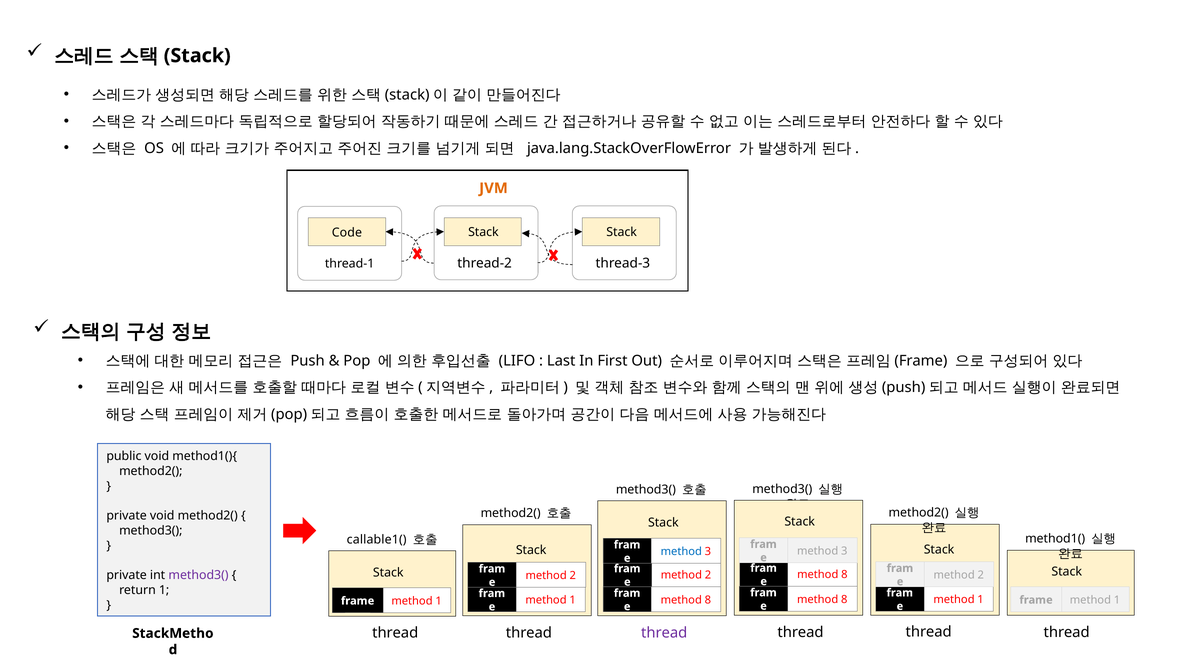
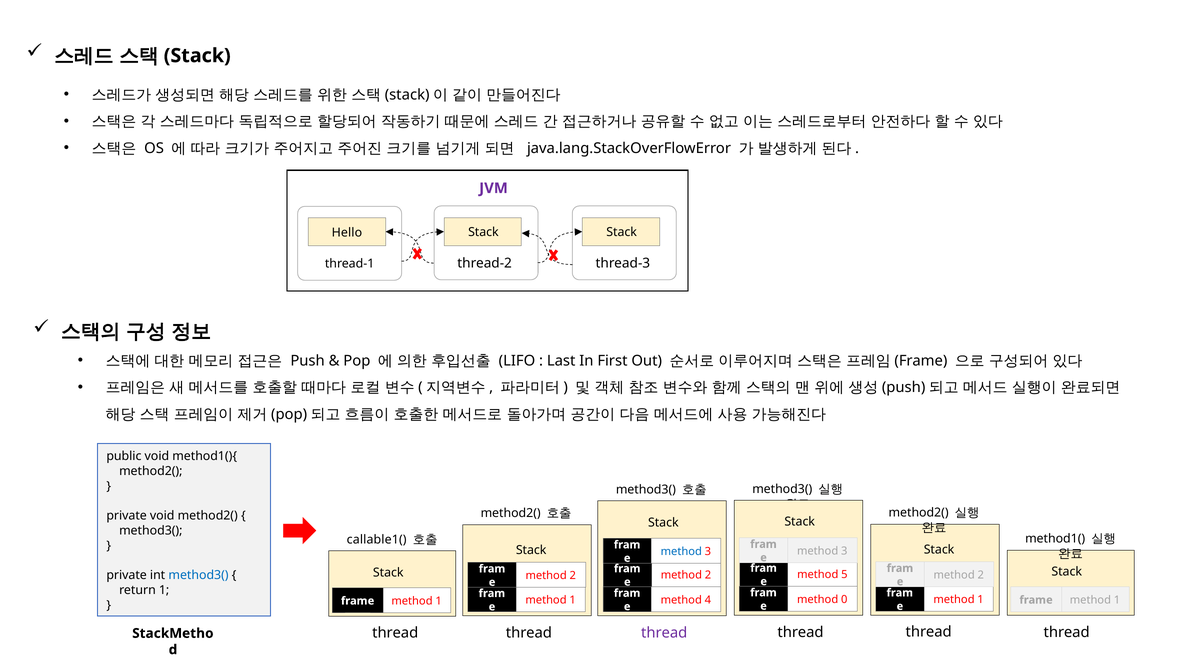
JVM colour: orange -> purple (494, 188)
Code: Code -> Hello (347, 233)
8: 8 -> 5 (844, 575)
method3( colour: purple -> blue (199, 575)
8: 8 -> 0 (844, 599)
8: 8 -> 4 (708, 600)
